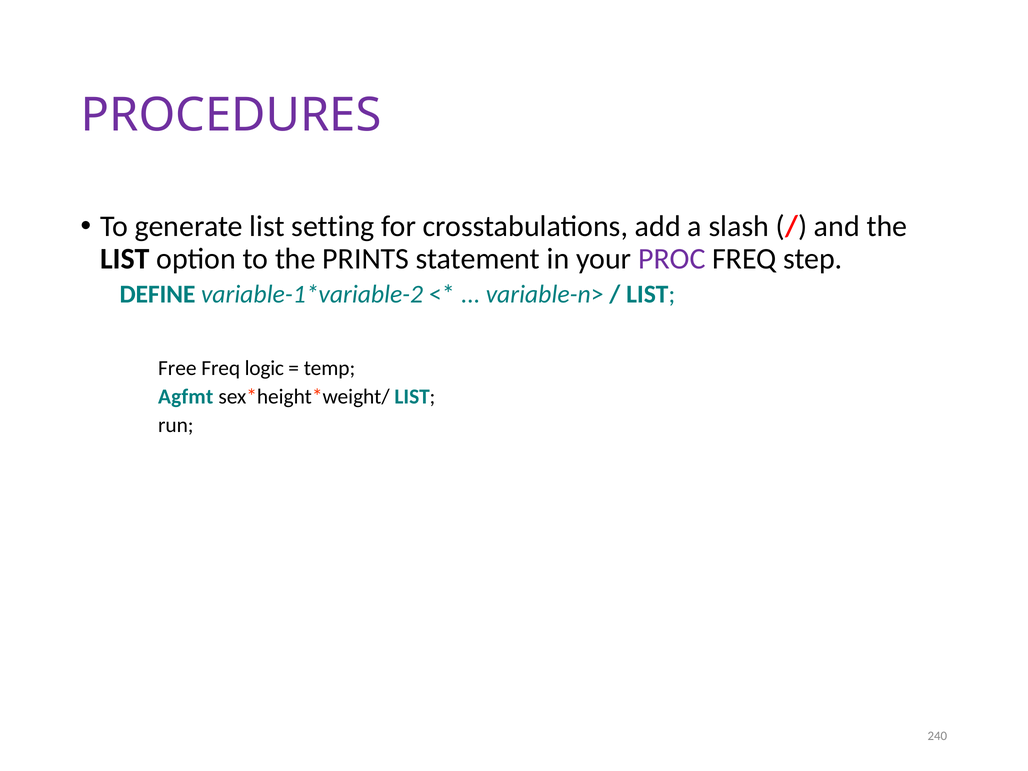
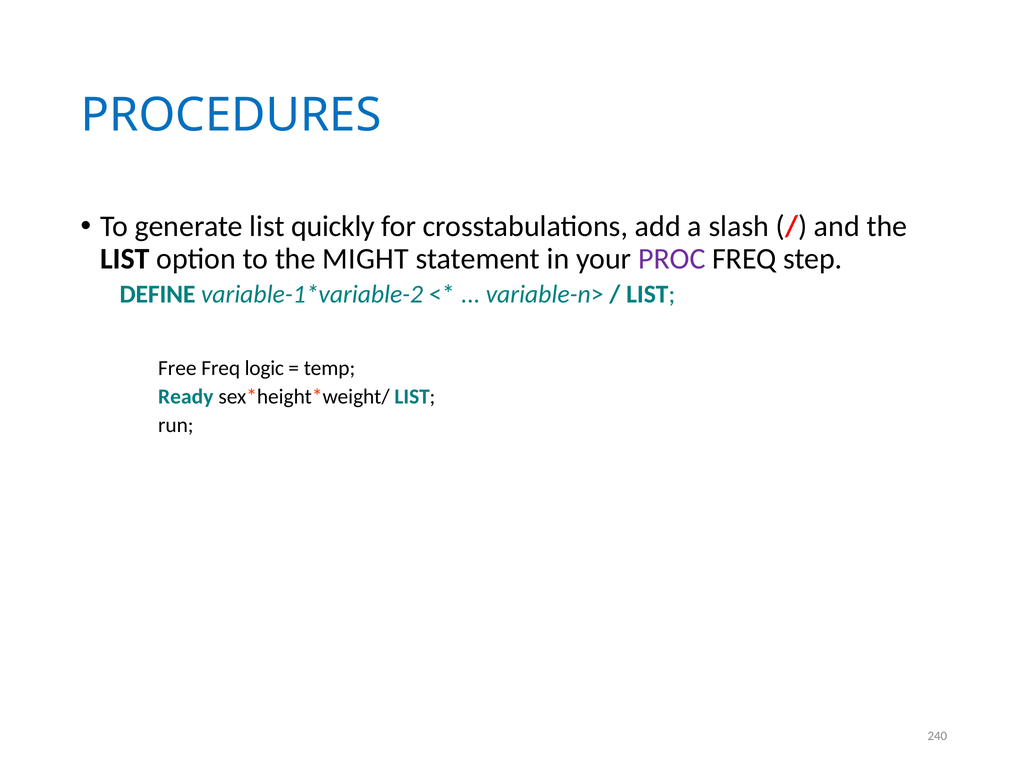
PROCEDURES colour: purple -> blue (231, 115)
setting: setting -> quickly (333, 226)
PRINTS: PRINTS -> MIGHT (366, 259)
Agfmt: Agfmt -> Ready (186, 397)
